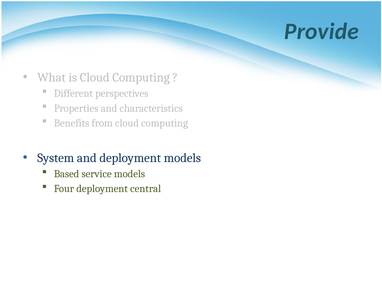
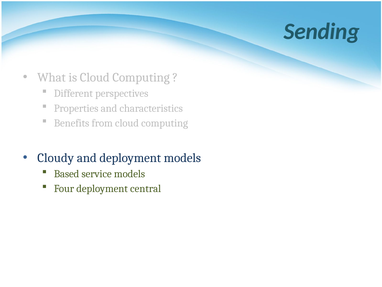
Provide: Provide -> Sending (322, 31)
System: System -> Cloudy (56, 158)
